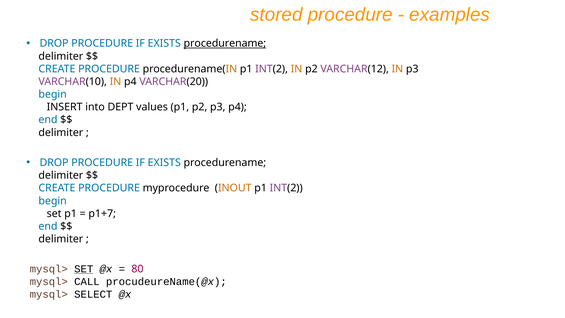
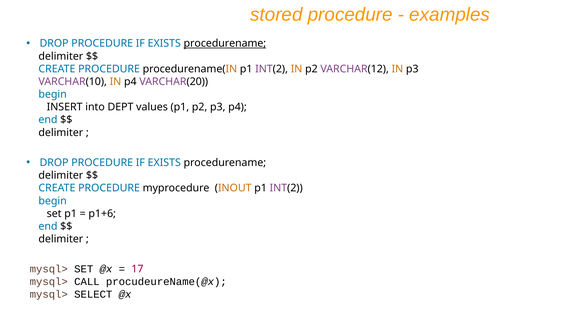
p1+7: p1+7 -> p1+6 (102, 213)
SET underline: present -> none (84, 269)
80: 80 -> 17 (137, 269)
